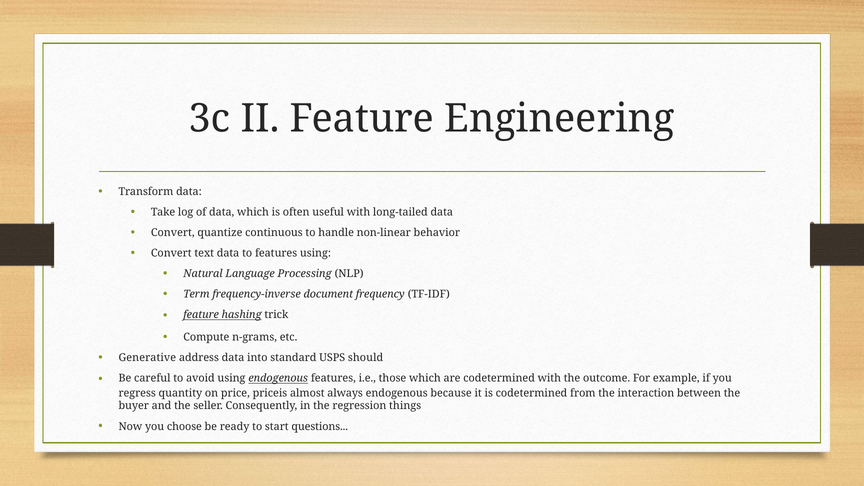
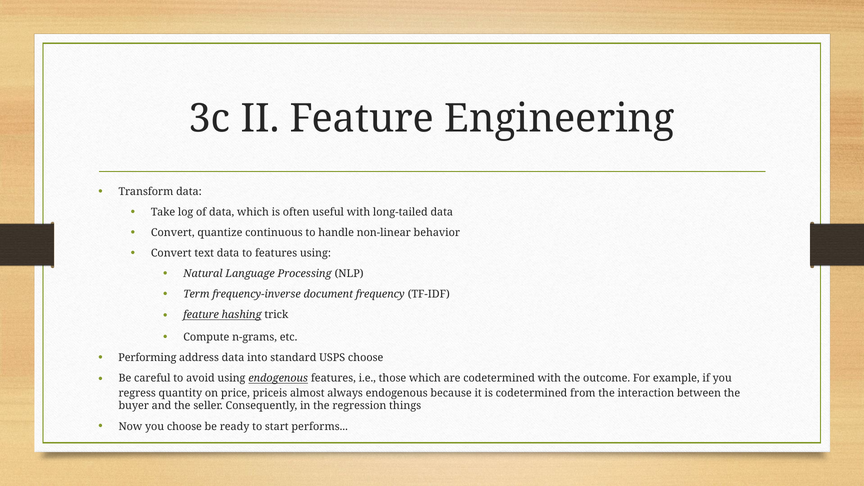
Generative: Generative -> Performing (147, 358)
USPS should: should -> choose (366, 358)
questions: questions -> performs (320, 426)
